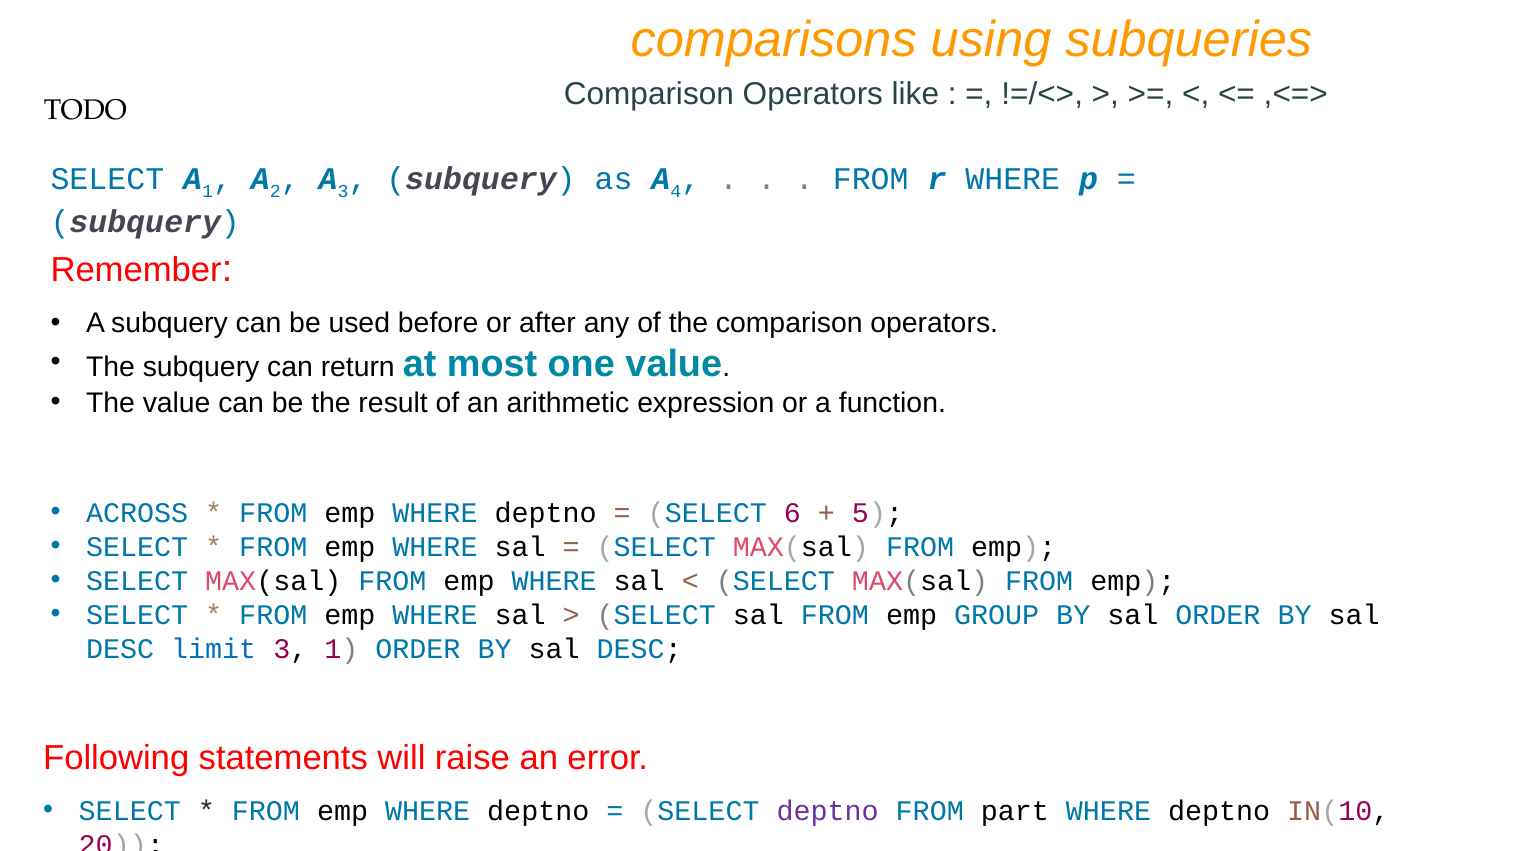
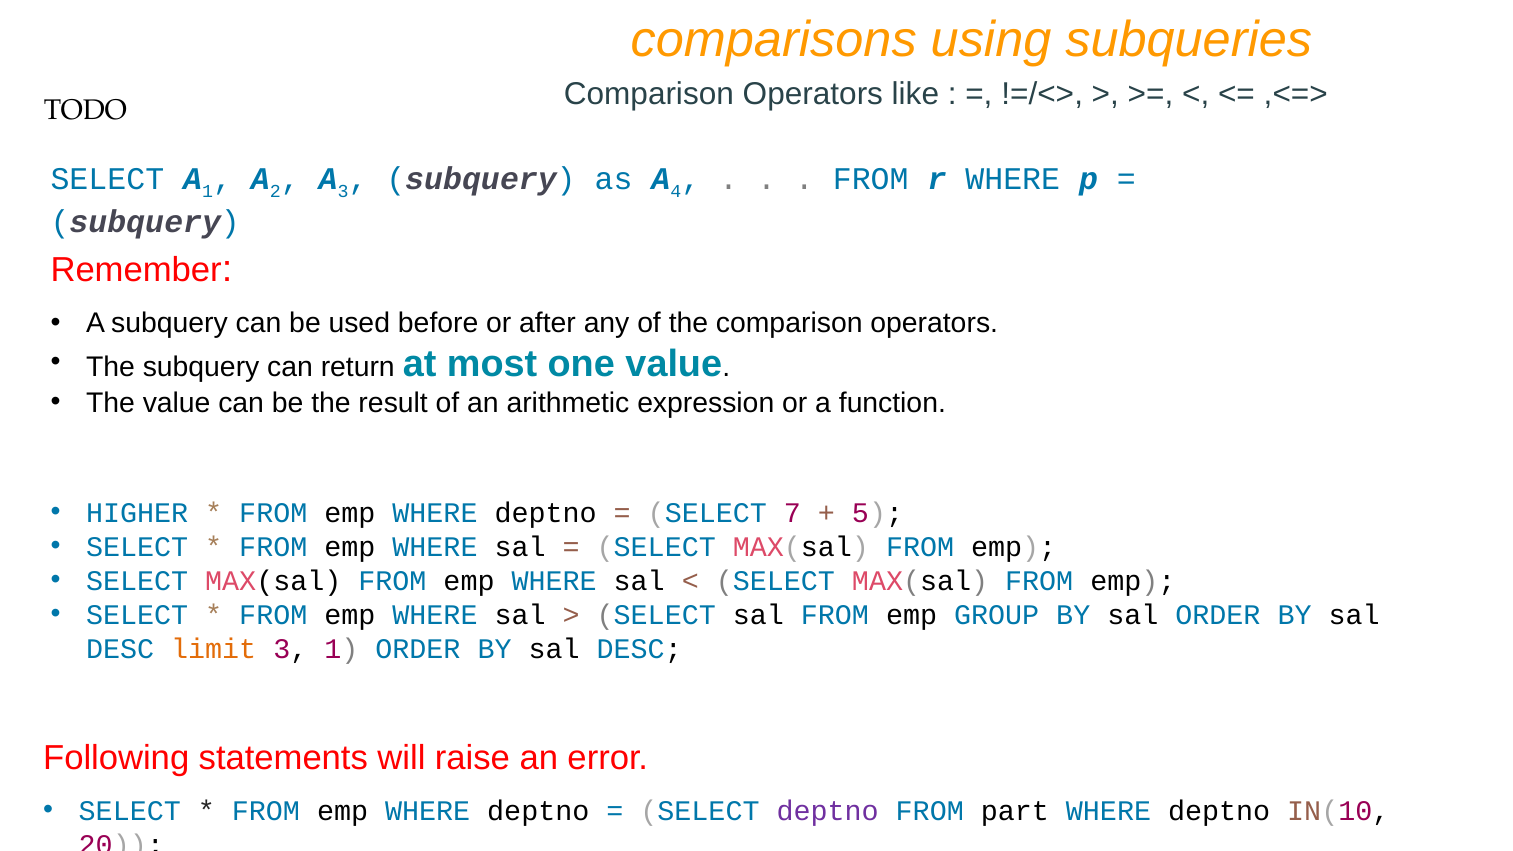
ACROSS: ACROSS -> HIGHER (137, 513)
6: 6 -> 7 (792, 513)
limit colour: blue -> orange (214, 649)
